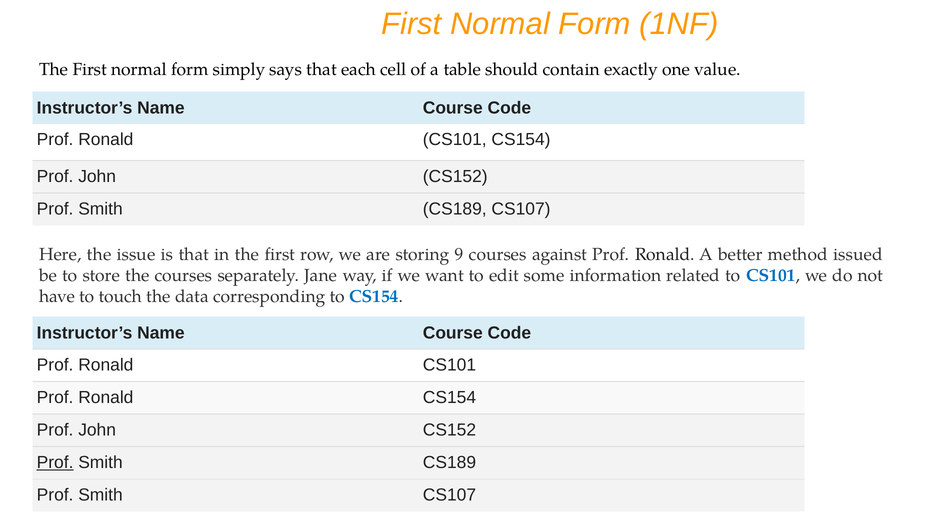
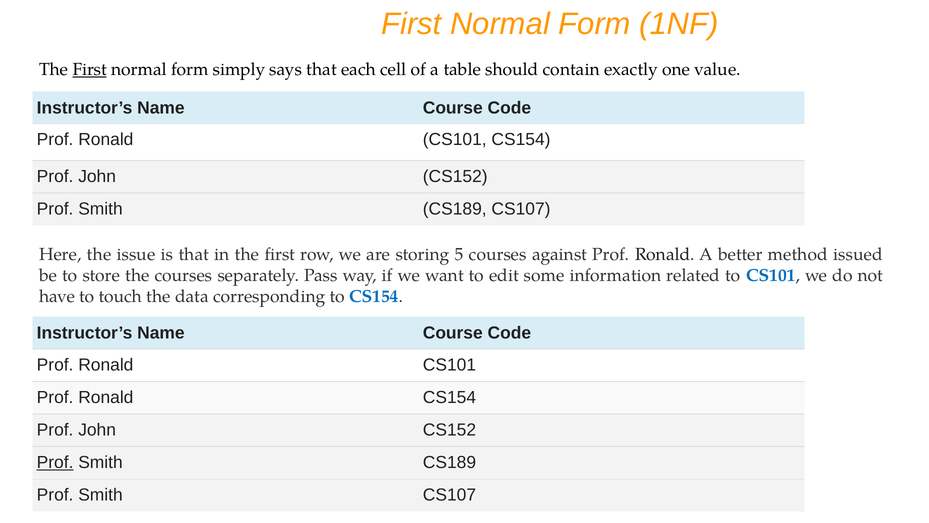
First underline: none -> present (90, 69)
9: 9 -> 5 (459, 254)
Jane: Jane -> Pass (321, 275)
